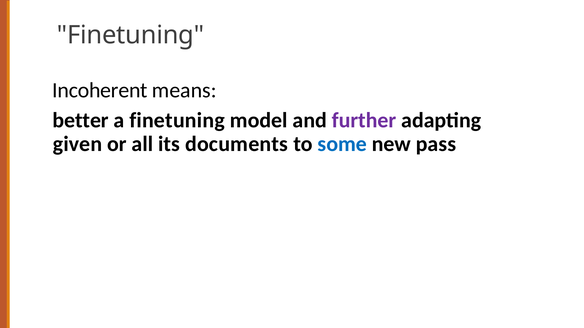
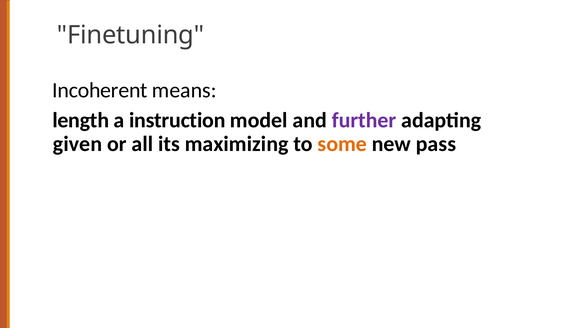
better: better -> length (81, 121)
a finetuning: finetuning -> instruction (177, 121)
documents: documents -> maximizing (237, 144)
some colour: blue -> orange (342, 144)
